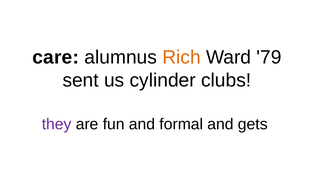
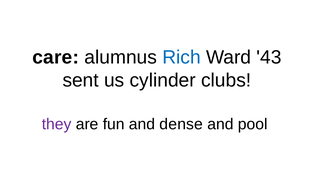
Rich colour: orange -> blue (182, 57)
79: 79 -> 43 (269, 57)
formal: formal -> dense (181, 124)
gets: gets -> pool (253, 124)
